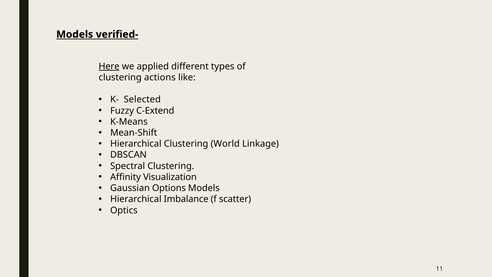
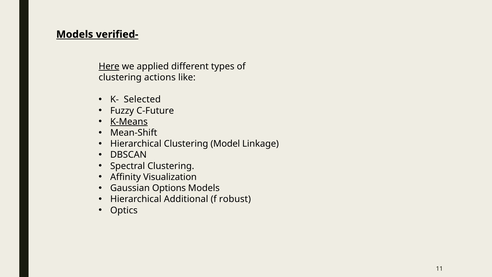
C-Extend: C-Extend -> C-Future (155, 111)
K-Means underline: none -> present (129, 122)
World: World -> Model (225, 144)
Imbalance: Imbalance -> Additional (186, 199)
scatter: scatter -> robust (235, 199)
